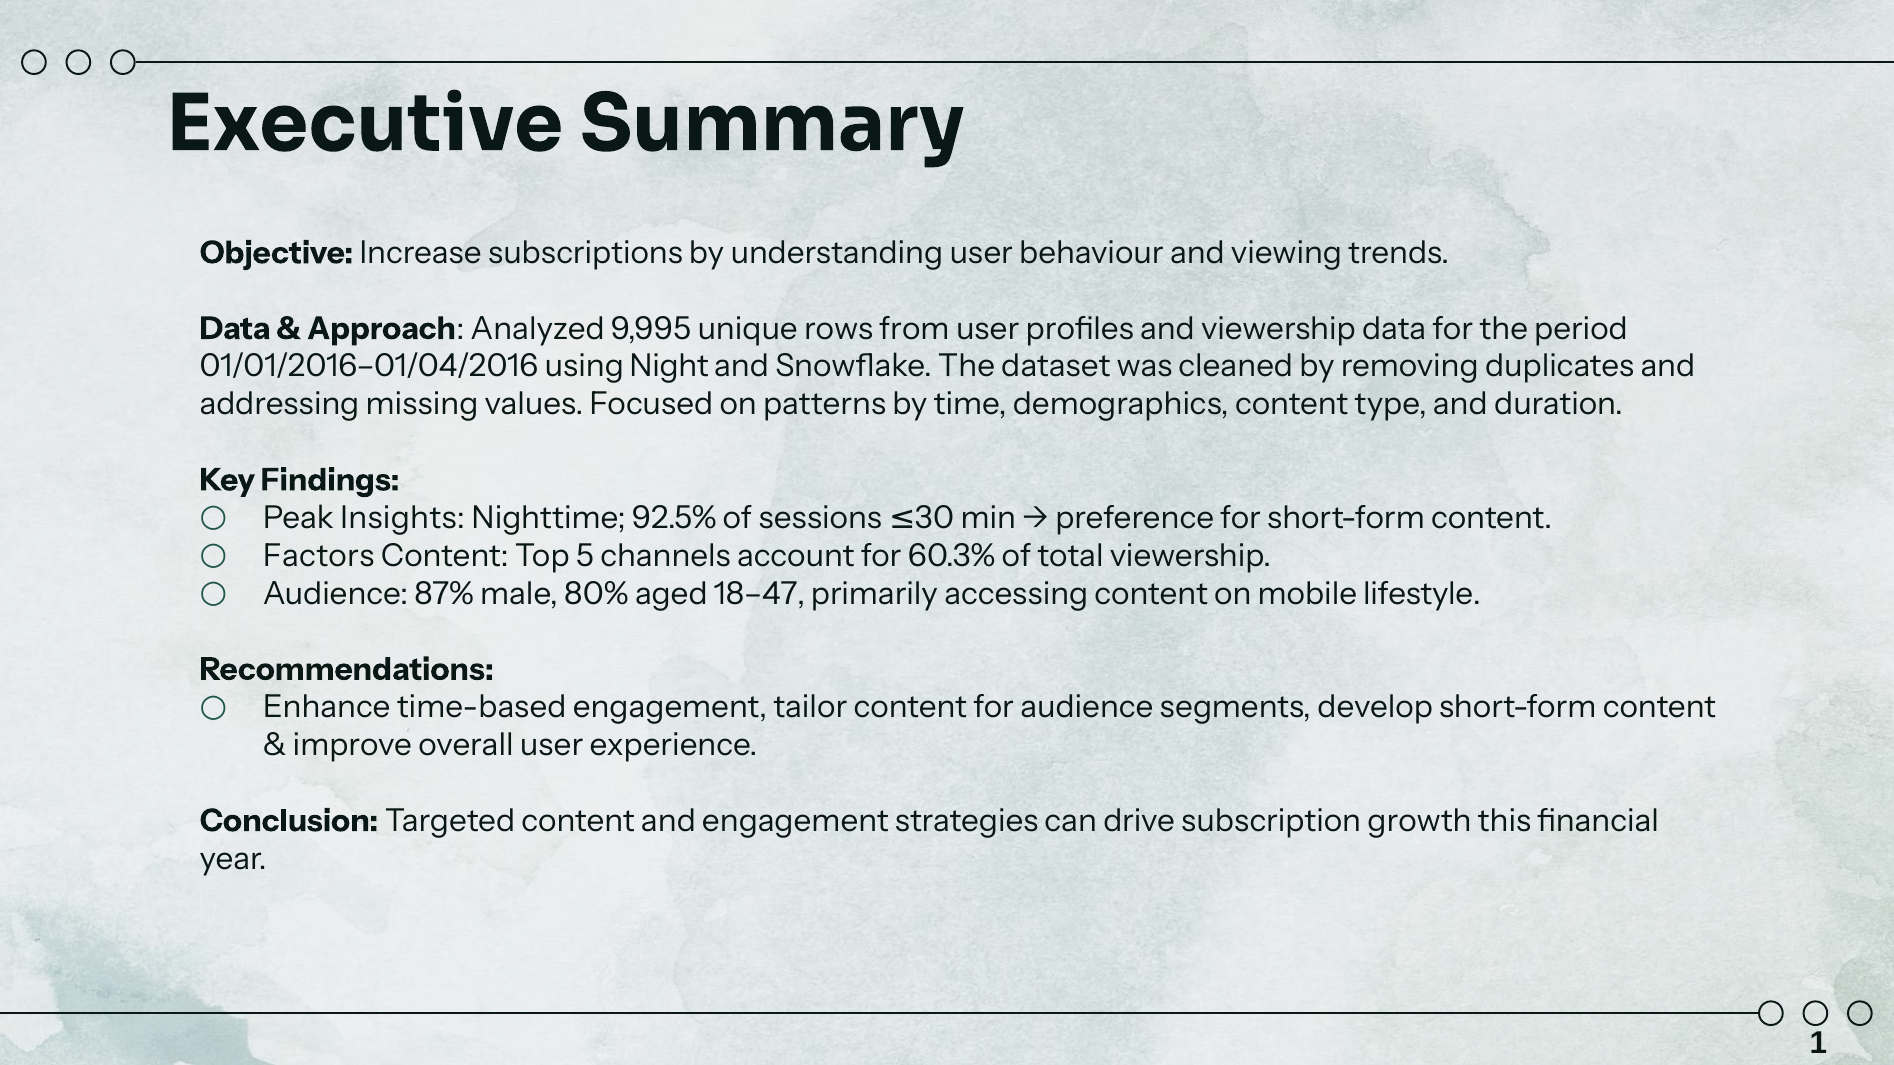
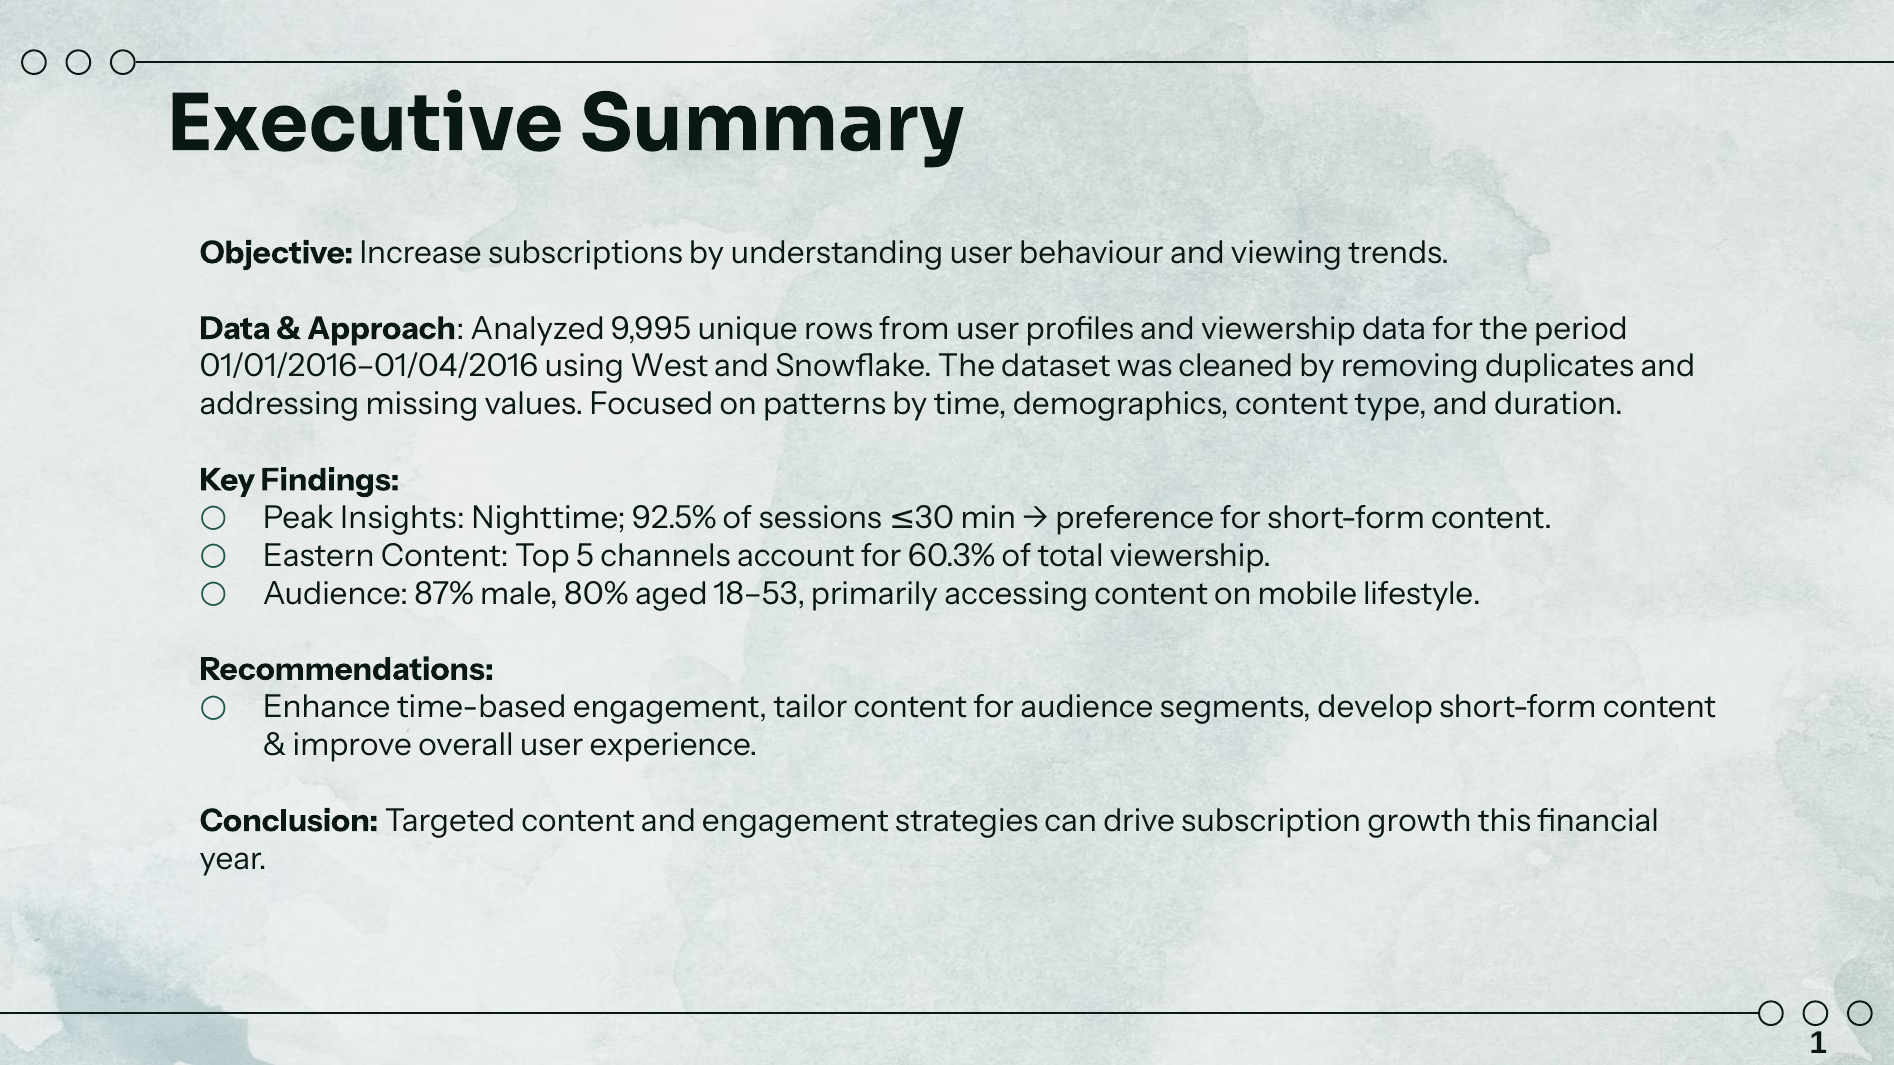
Night: Night -> West (669, 367)
Factors: Factors -> Eastern (319, 556)
18–47: 18–47 -> 18–53 (759, 594)
